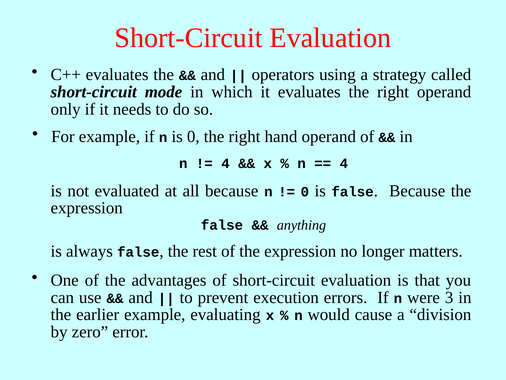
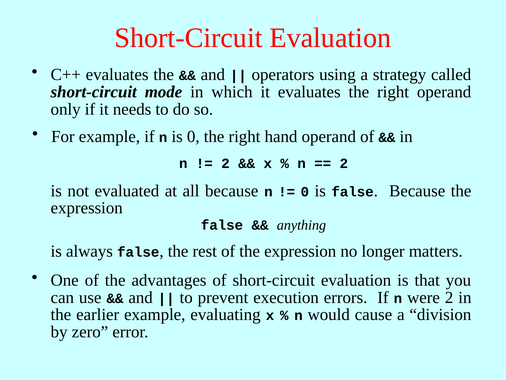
4: 4 -> 2 (226, 163)
4: 4 -> 2 (344, 163)
were 3: 3 -> 2 (449, 297)
